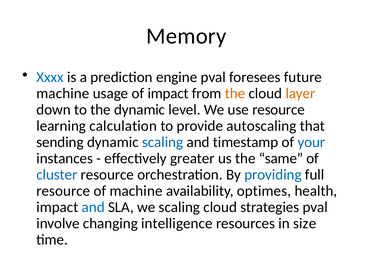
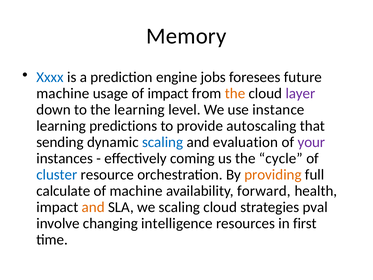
engine pval: pval -> jobs (213, 77)
layer colour: orange -> purple (300, 93)
the dynamic: dynamic -> learning (139, 110)
use resource: resource -> instance (278, 110)
calculation: calculation -> predictions (123, 126)
timestamp: timestamp -> evaluation (246, 142)
your colour: blue -> purple (311, 142)
greater: greater -> coming (192, 158)
same: same -> cycle (281, 158)
providing colour: blue -> orange (273, 175)
resource: resource -> calculate (63, 191)
optimes: optimes -> forward (264, 191)
and colour: blue -> orange (93, 207)
size: size -> first (305, 223)
